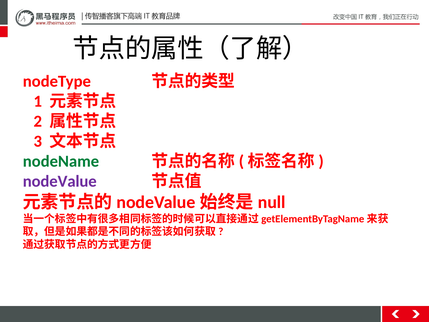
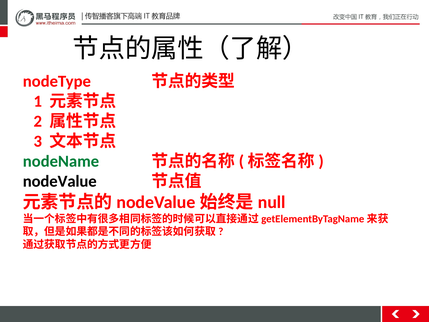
nodeValue colour: purple -> black (60, 181)
